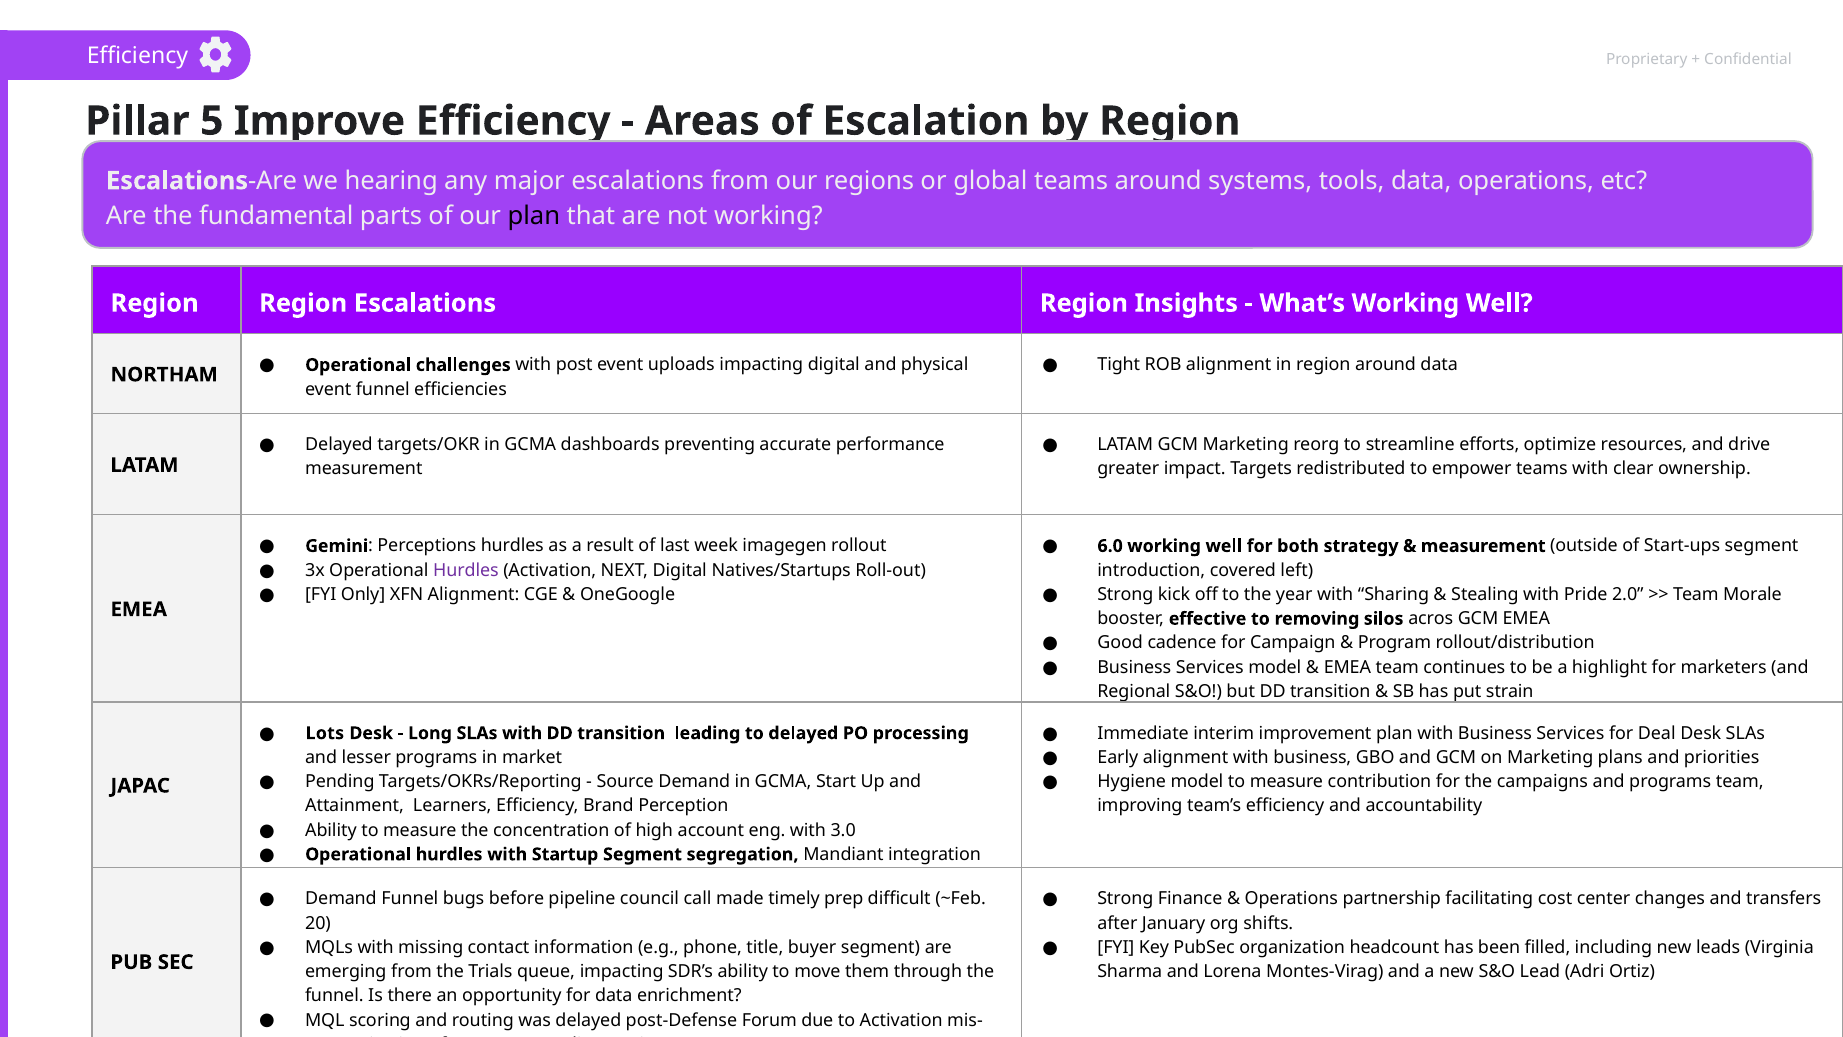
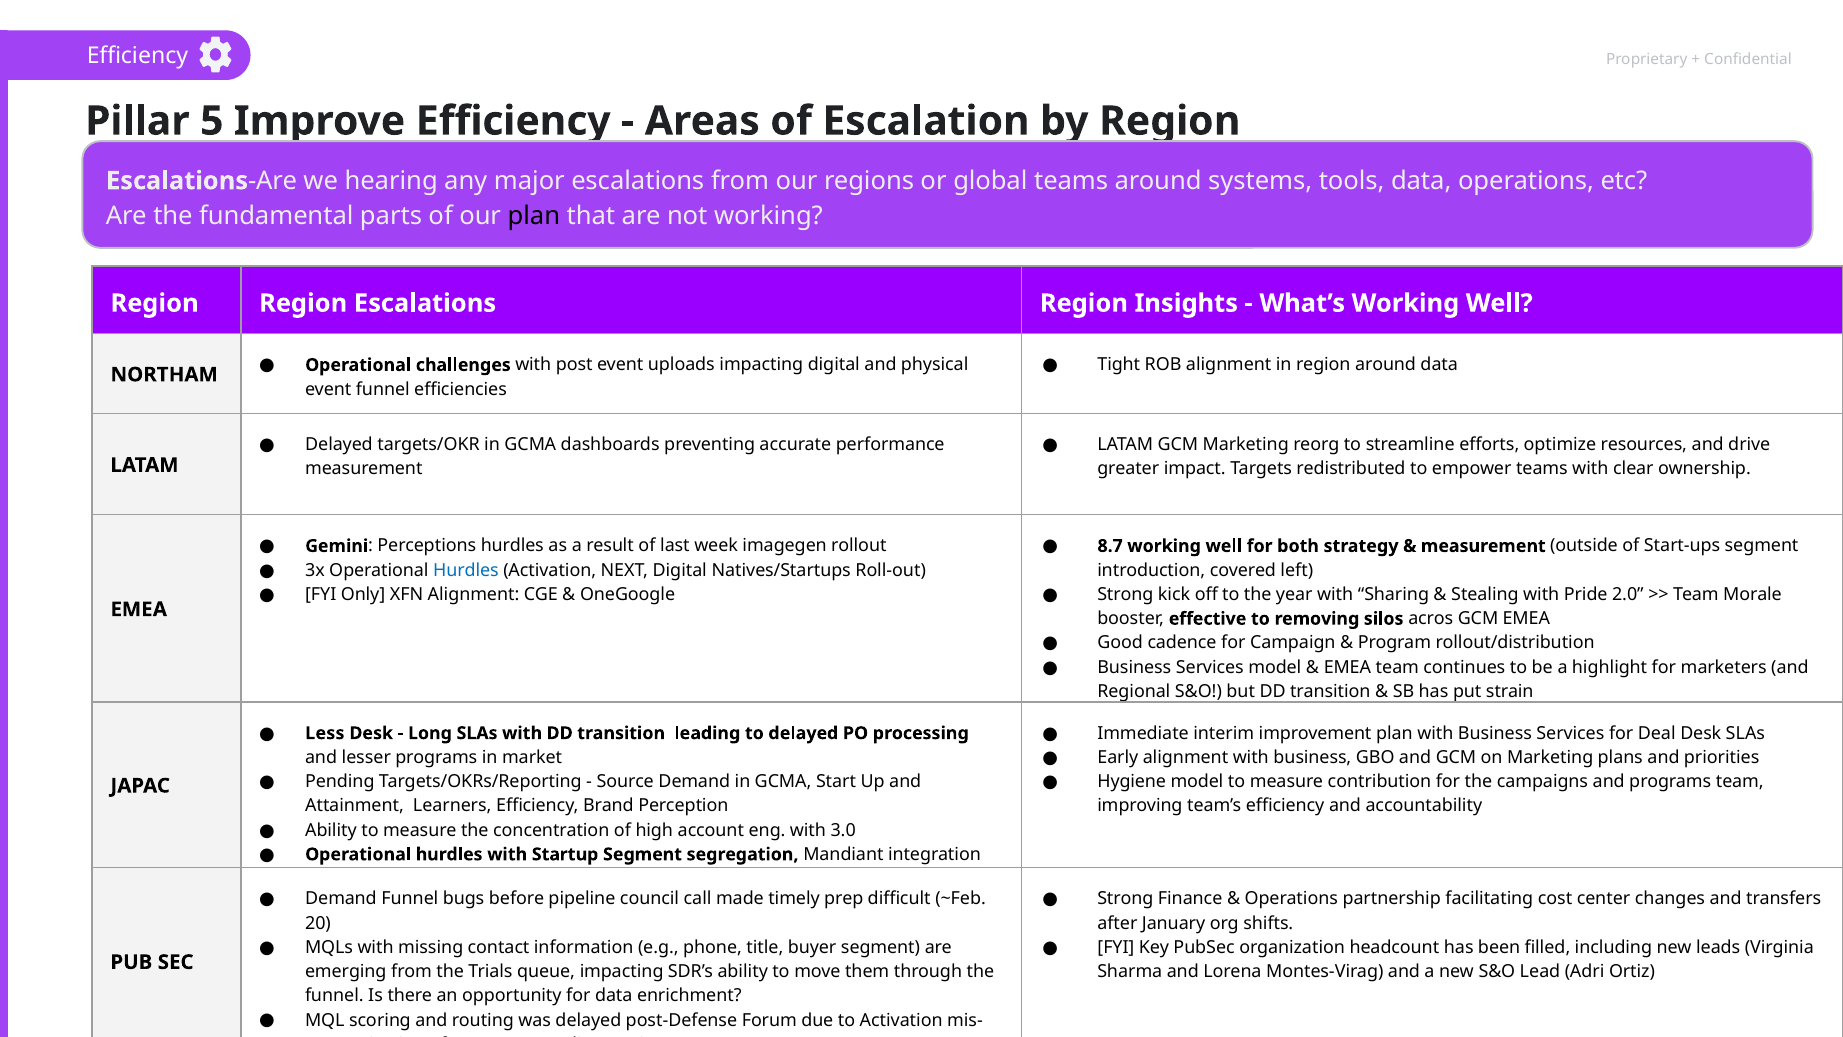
6.0: 6.0 -> 8.7 (1110, 546)
Hurdles colour: purple -> blue (466, 570)
Lots: Lots -> Less (325, 733)
